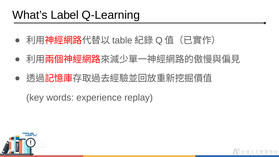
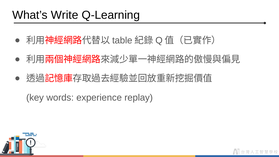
Label: Label -> Write (65, 15)
